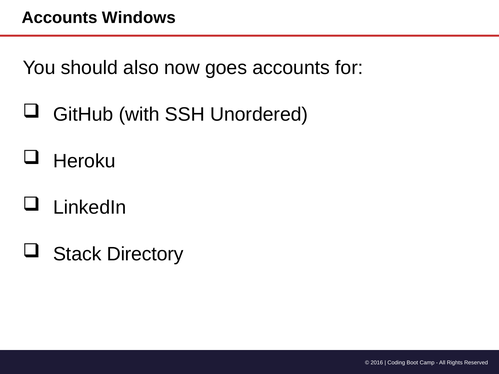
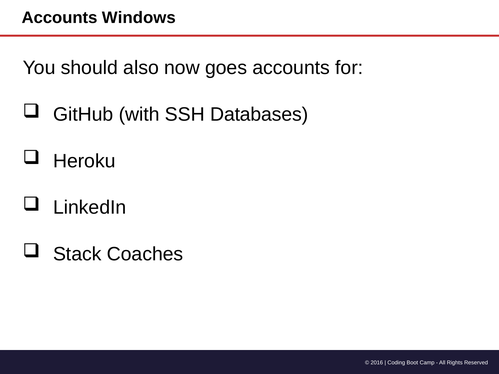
Unordered: Unordered -> Databases (259, 114)
Directory: Directory -> Coaches (145, 254)
